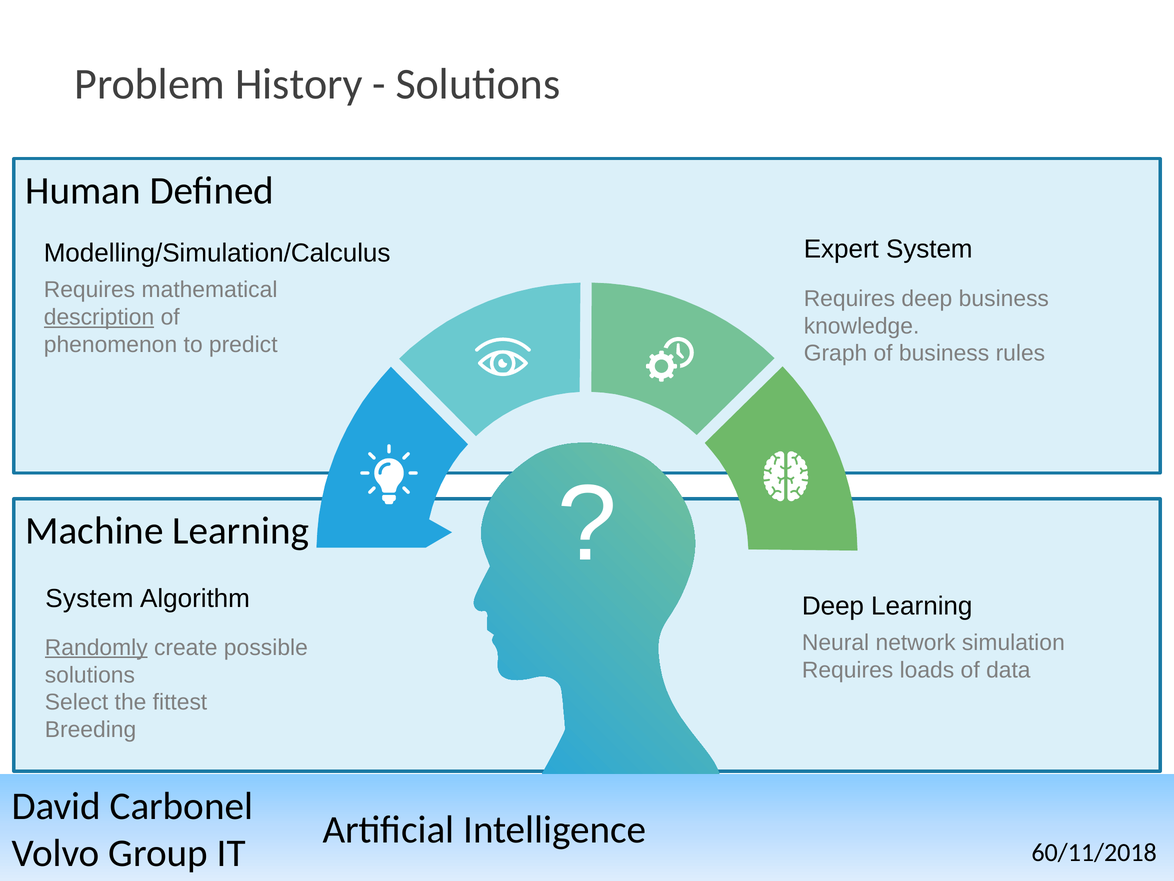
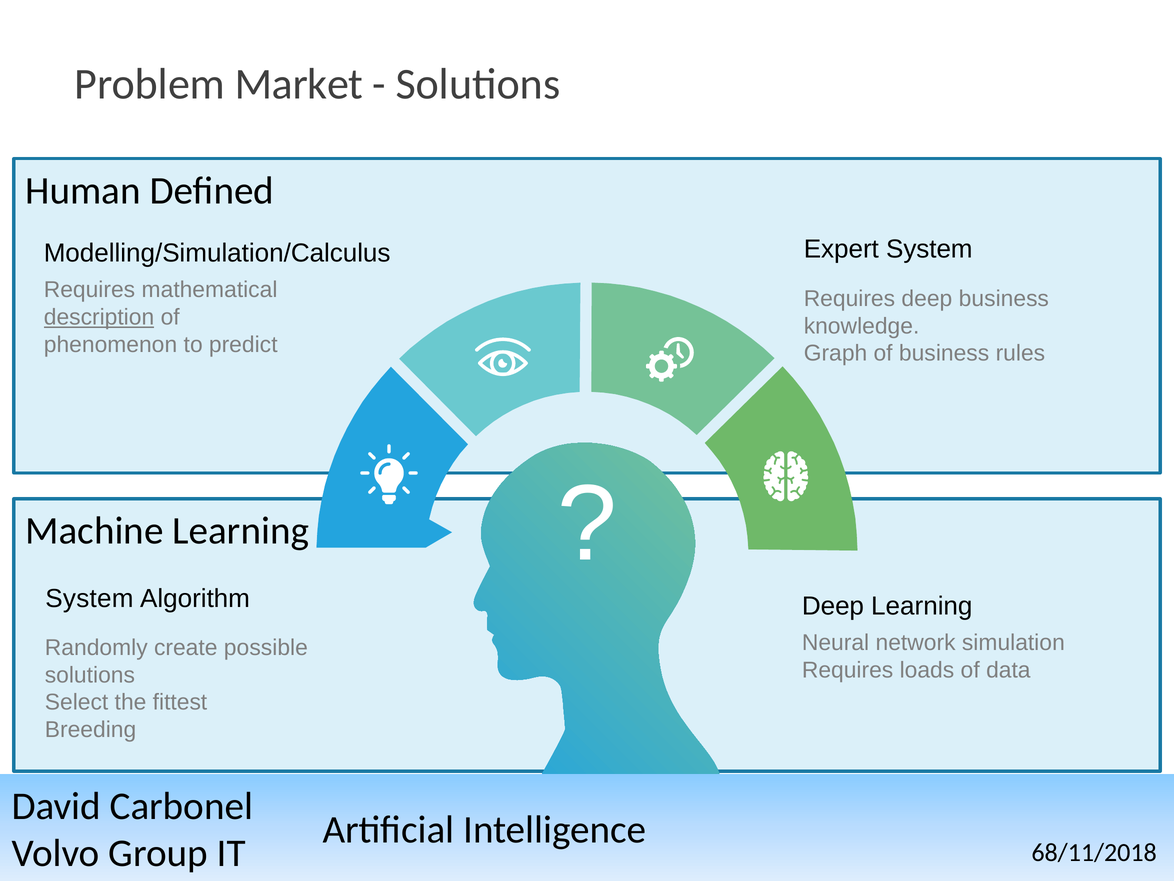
History: History -> Market (299, 84)
Randomly underline: present -> none (96, 647)
60/11/2018: 60/11/2018 -> 68/11/2018 (1094, 852)
